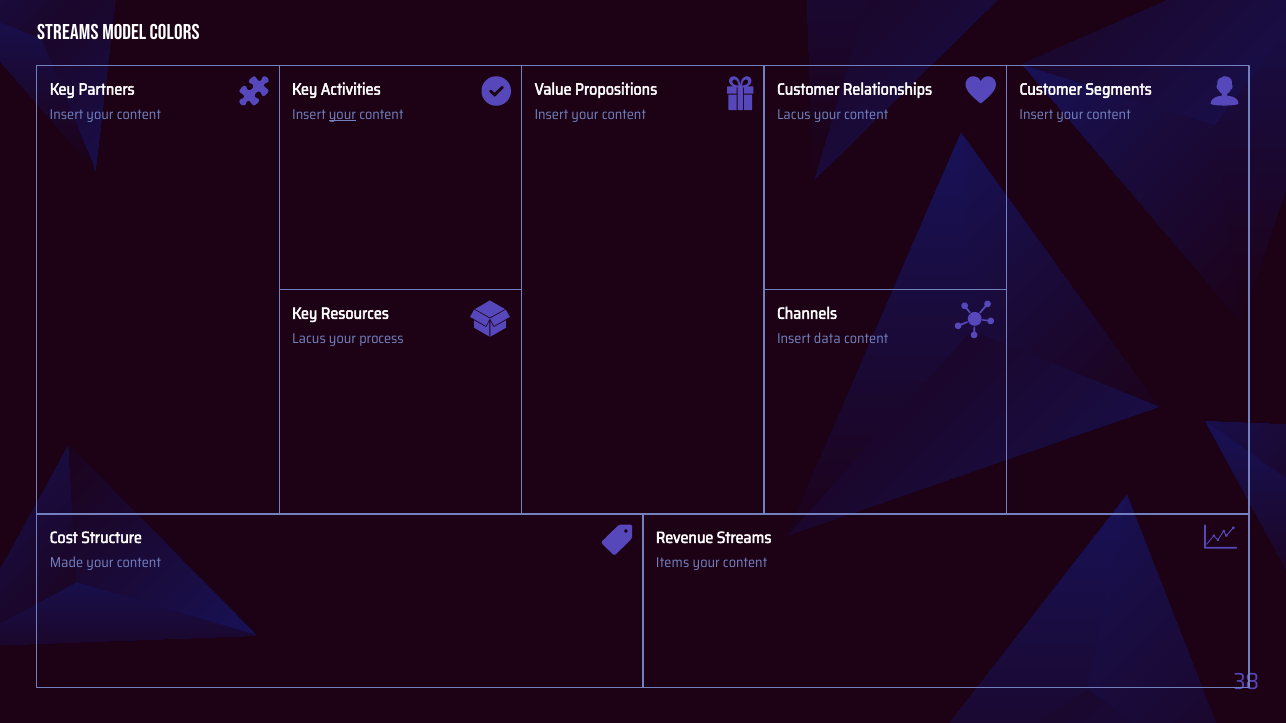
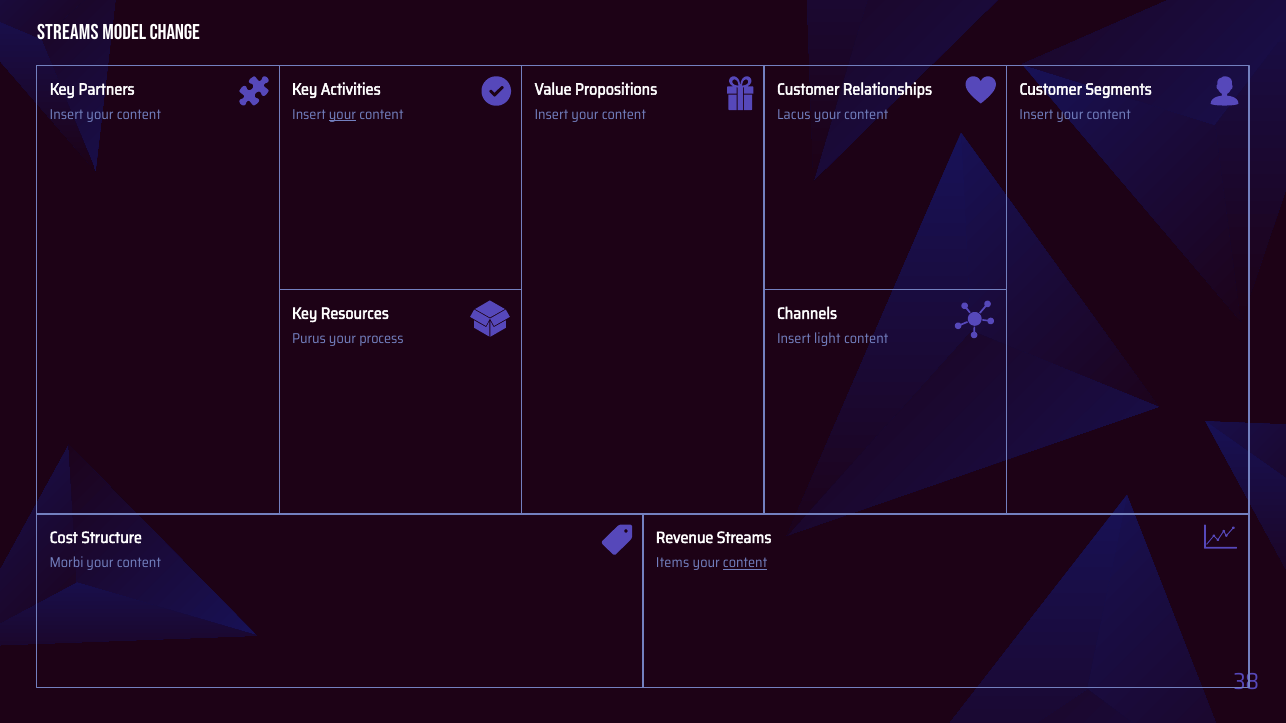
Colors: Colors -> Change (175, 33)
Lacus: Lacus -> Purus (309, 339)
data: data -> light (827, 339)
Made: Made -> Morbi (67, 563)
content underline: none -> present (745, 563)
